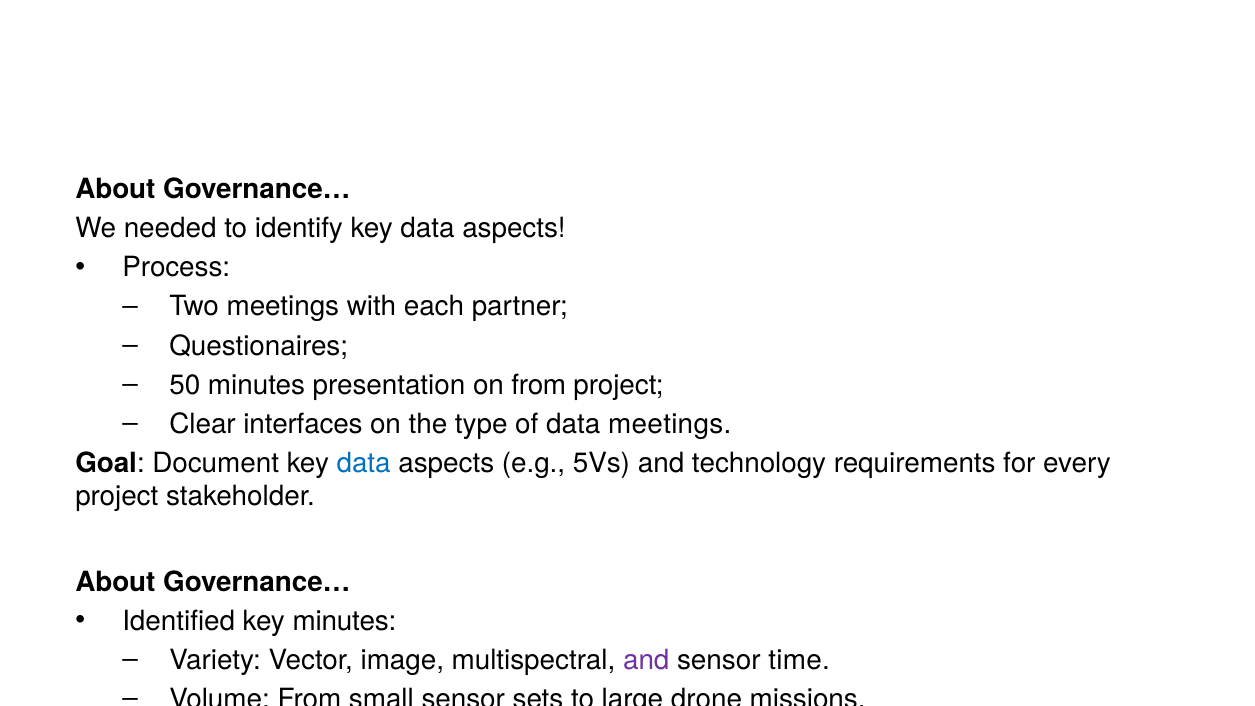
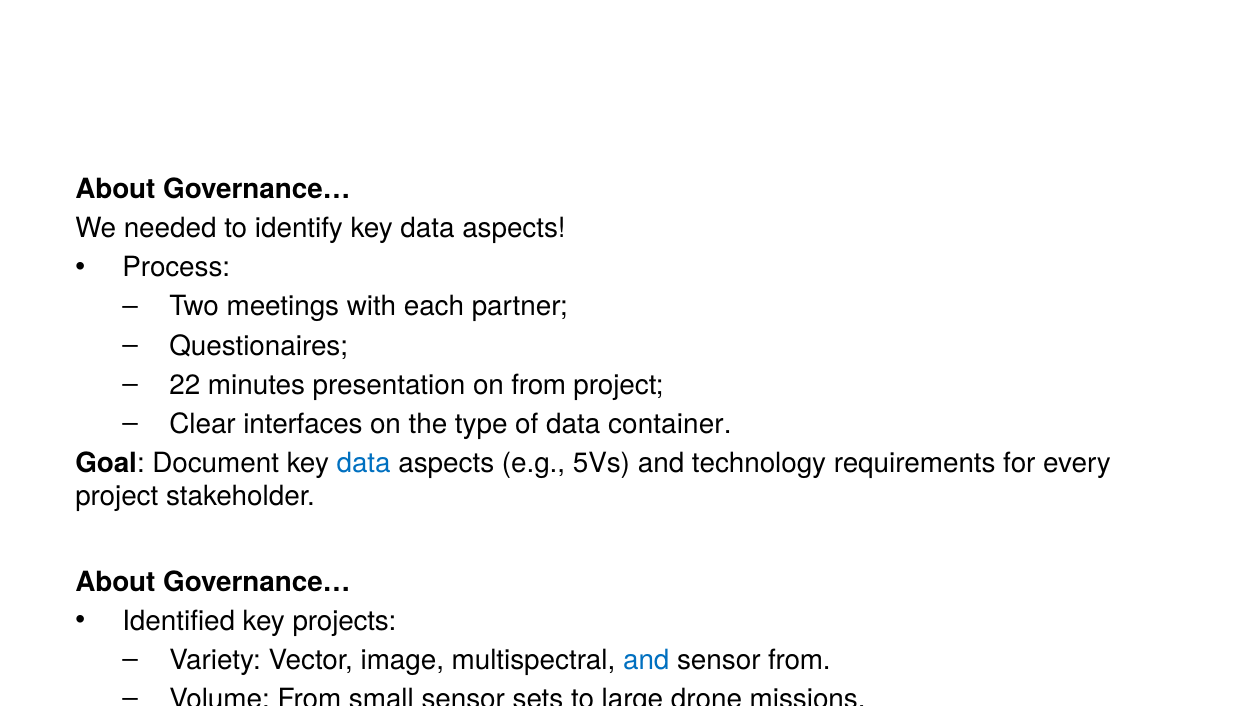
50: 50 -> 22 (185, 385)
data meetings: meetings -> container (670, 424)
key minutes: minutes -> projects (344, 621)
and colour: purple -> blue (646, 660)
sensor time: time -> from (799, 660)
